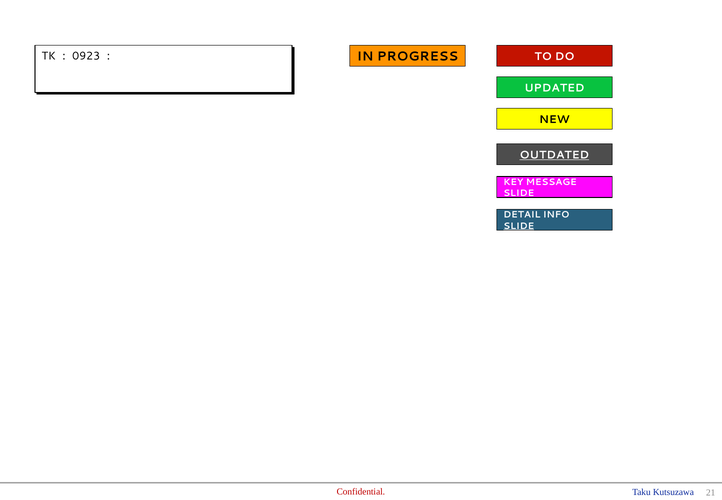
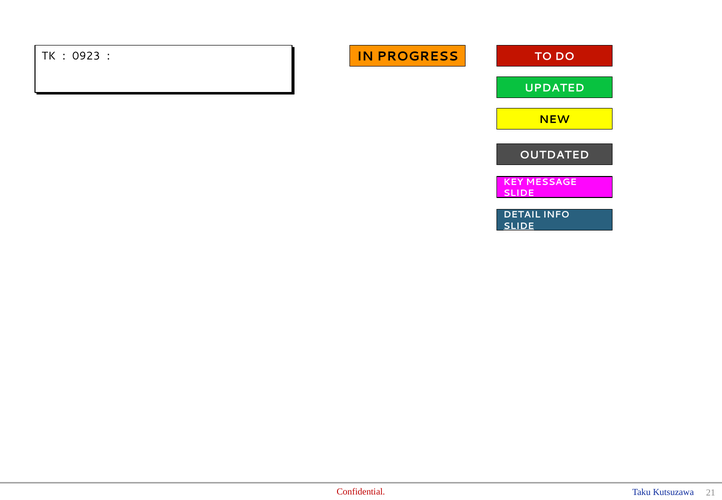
OUTDATED underline: present -> none (554, 155)
